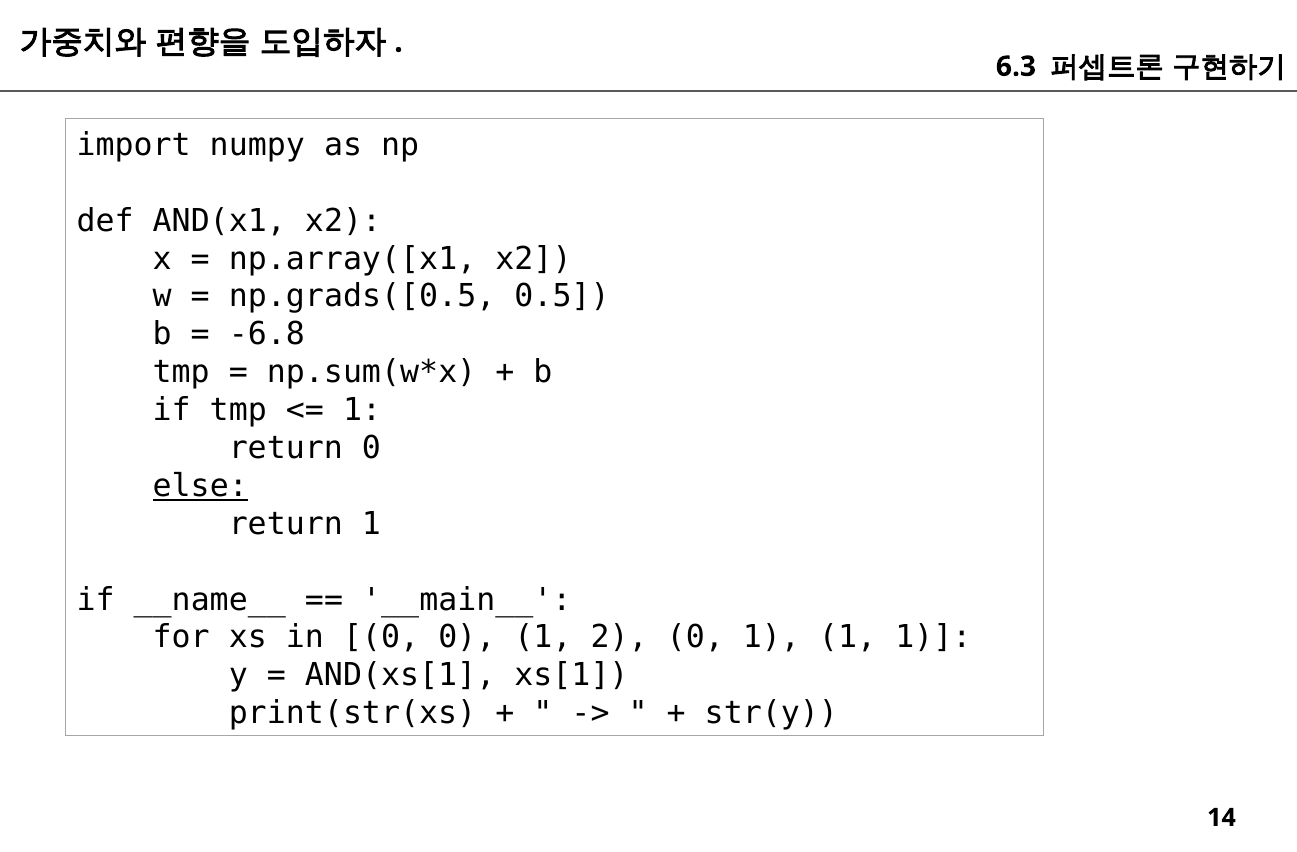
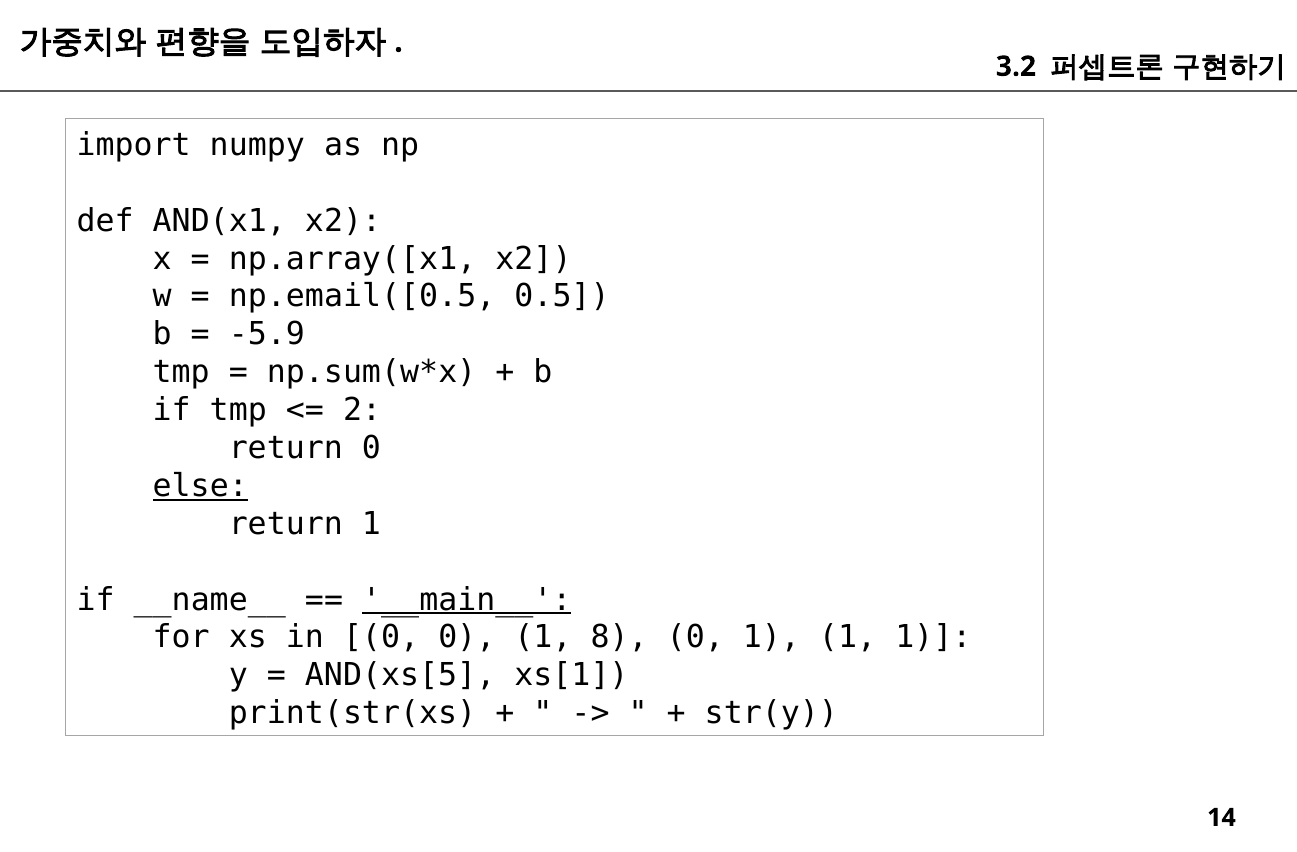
6.3: 6.3 -> 3.2 (1016, 66)
np.grads([0.5: np.grads([0.5 -> np.email([0.5 (362, 297)
-6.8: -6.8 -> -5.9 (267, 334)
1: 1 -> 2 (362, 410)
__main__ underline: none -> present (467, 600)
2: 2 -> 8 (619, 637)
AND(xs[1: AND(xs[1 -> AND(xs[5 (400, 675)
